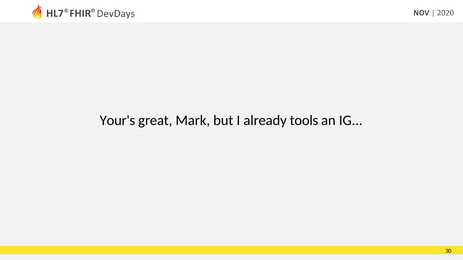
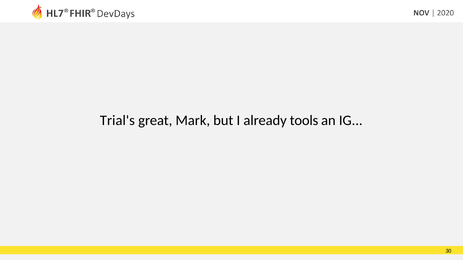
Your's: Your's -> Trial's (117, 121)
